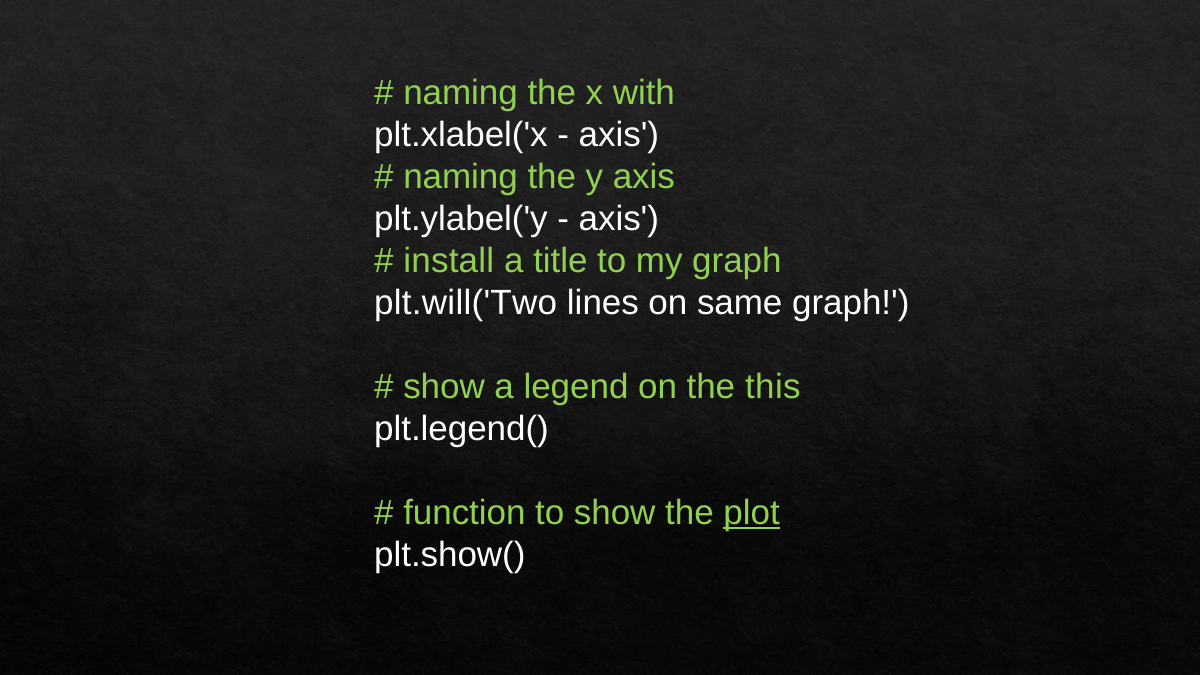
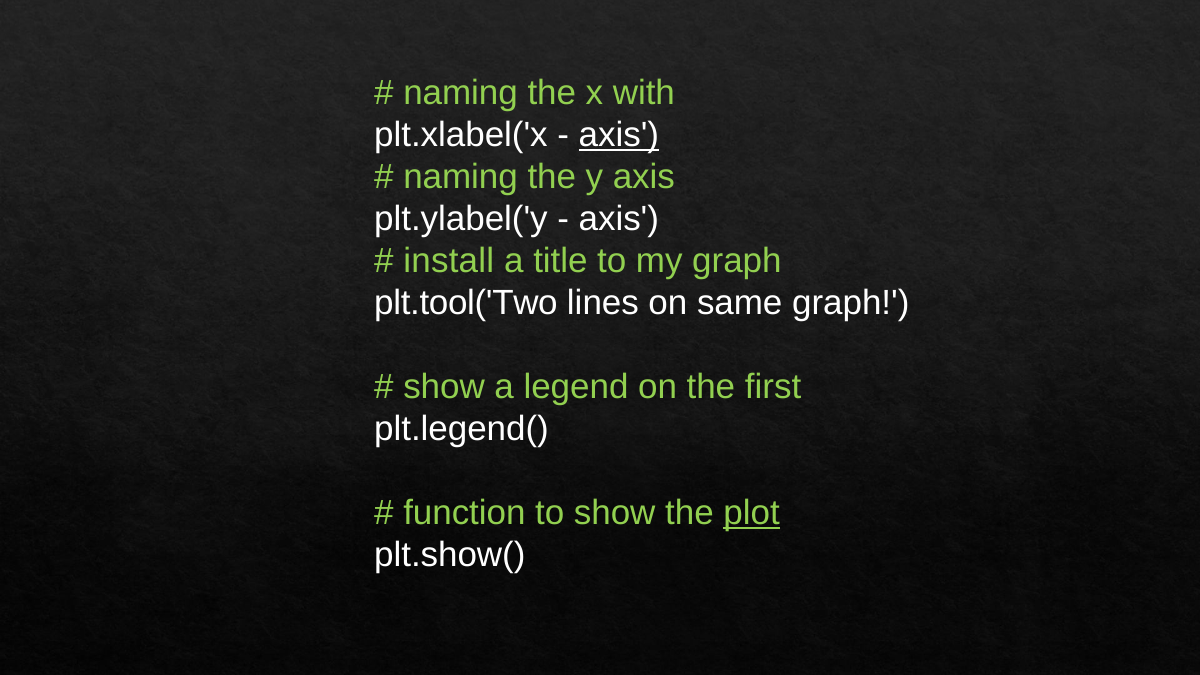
axis underline: none -> present (619, 135)
plt.will('Two: plt.will('Two -> plt.tool('Two (466, 303)
this: this -> first (773, 387)
